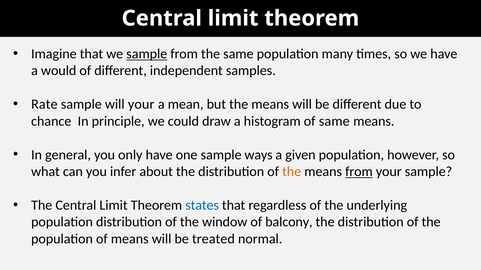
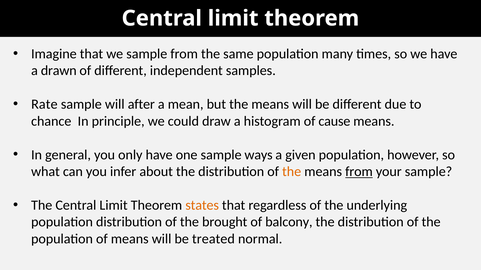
sample underline: present -> none (147, 54)
would: would -> drawn (59, 71)
will your: your -> after (141, 105)
of same: same -> cause (334, 121)
states colour: blue -> orange (202, 206)
window: window -> brought (225, 222)
